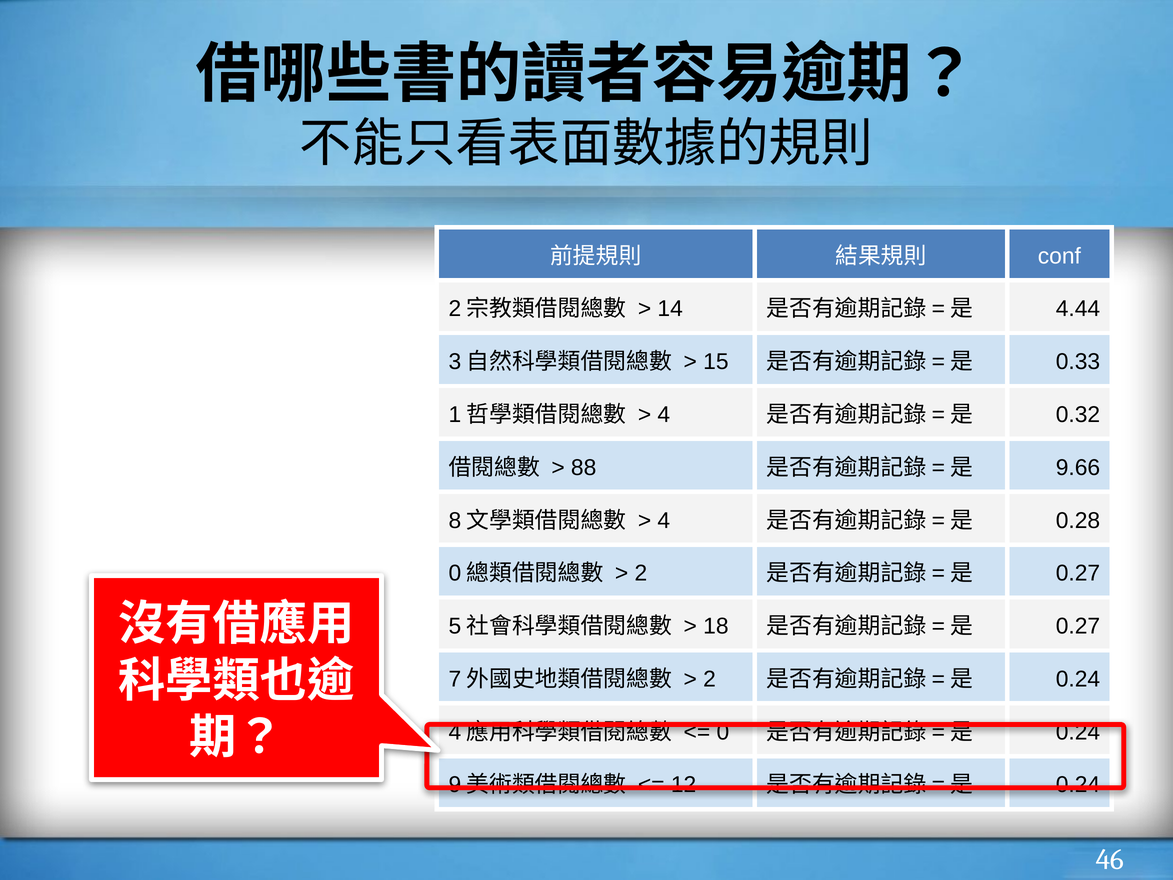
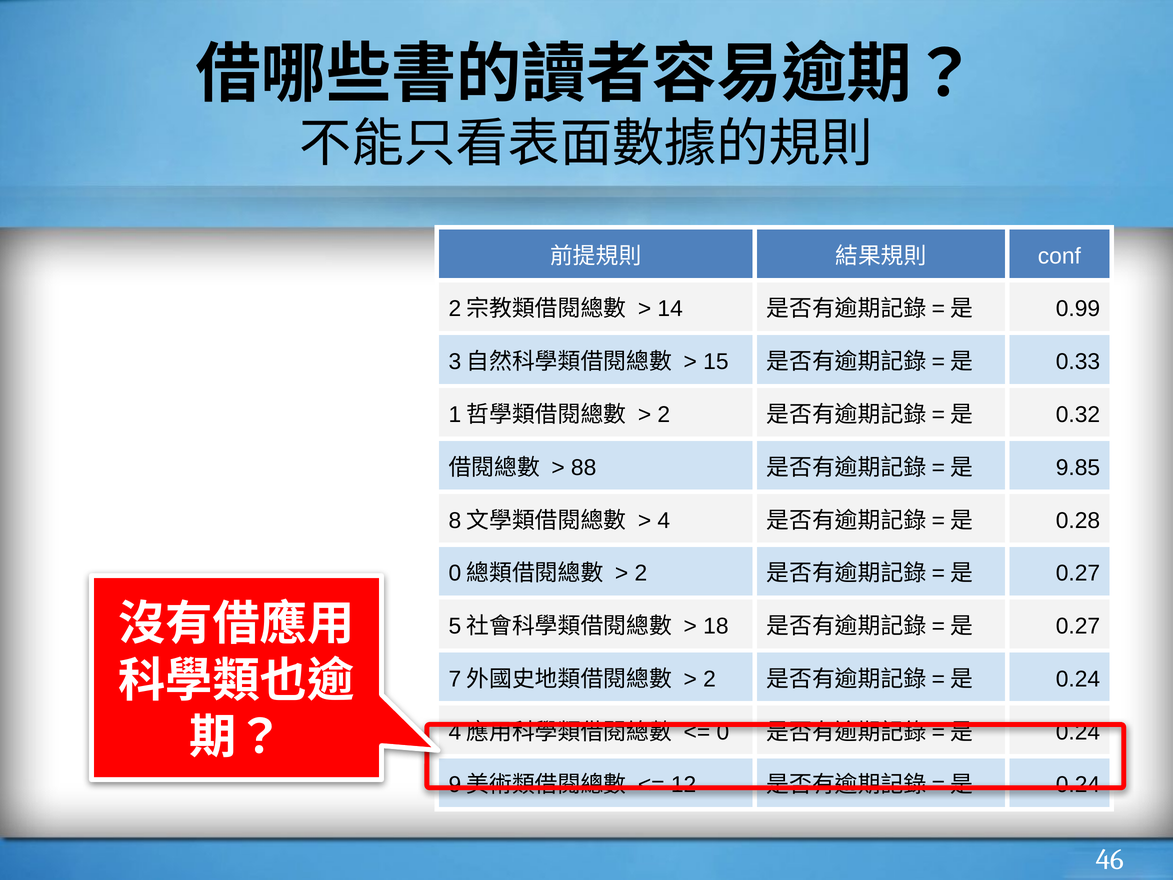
4.44: 4.44 -> 0.99 (1078, 309)
4: 4 -> 2 (664, 415)
9.66: 9.66 -> 9.85 (1078, 467)
